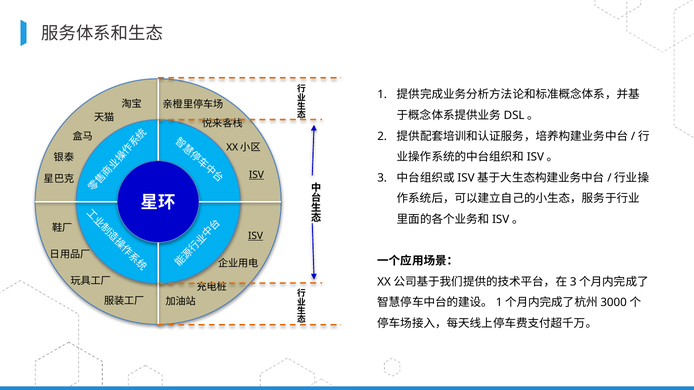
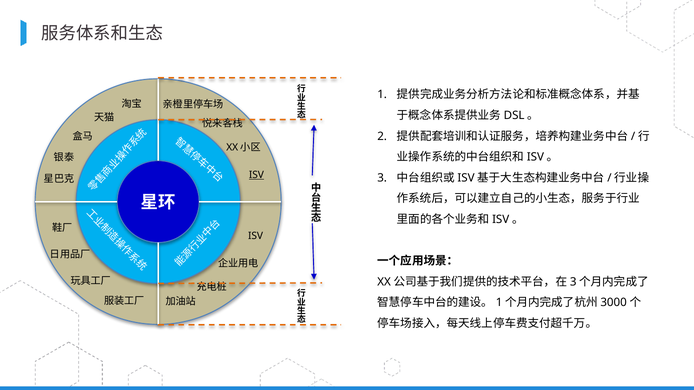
ISV underline: present -> none (256, 236)
